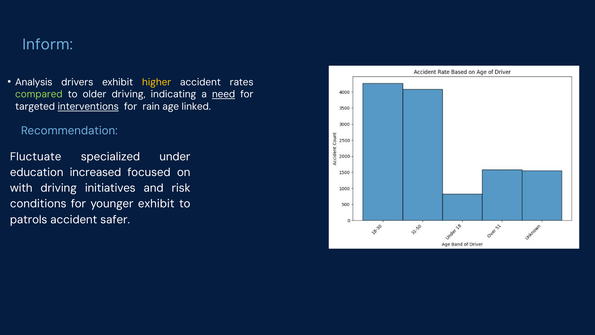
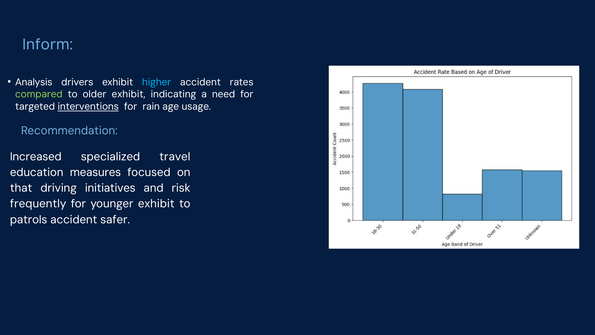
higher colour: yellow -> light blue (157, 82)
older driving: driving -> exhibit (129, 94)
need underline: present -> none (224, 94)
linked: linked -> usage (196, 107)
Fluctuate: Fluctuate -> Increased (36, 157)
under: under -> travel (175, 157)
increased: increased -> measures (95, 172)
with: with -> that (21, 188)
conditions: conditions -> frequently (38, 204)
